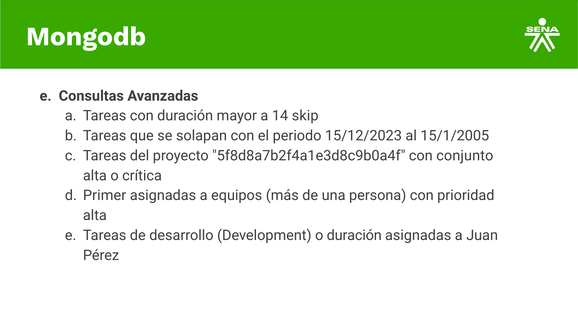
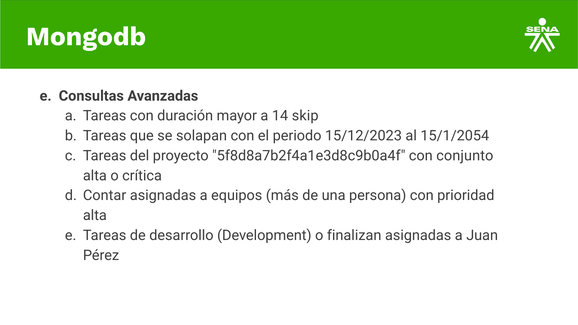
15/1/2005: 15/1/2005 -> 15/1/2054 (455, 136)
Primer: Primer -> Contar (105, 196)
o duración: duración -> finalizan (354, 235)
